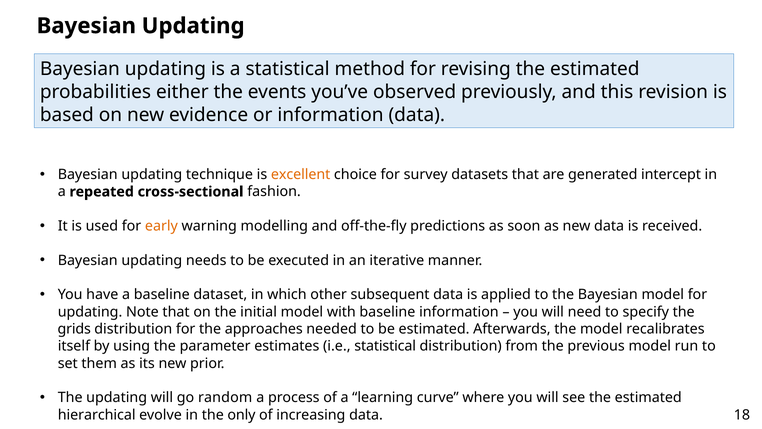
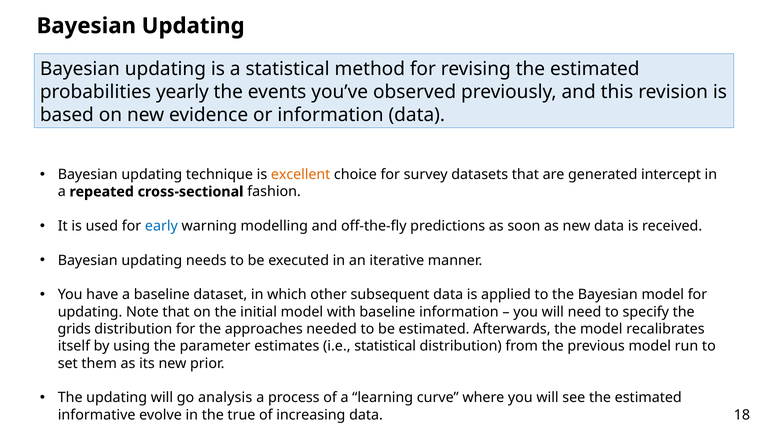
either: either -> yearly (182, 92)
early colour: orange -> blue (161, 226)
random: random -> analysis (225, 397)
hierarchical: hierarchical -> informative (97, 414)
only: only -> true (241, 414)
